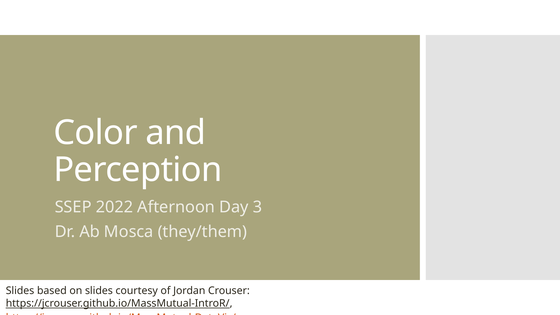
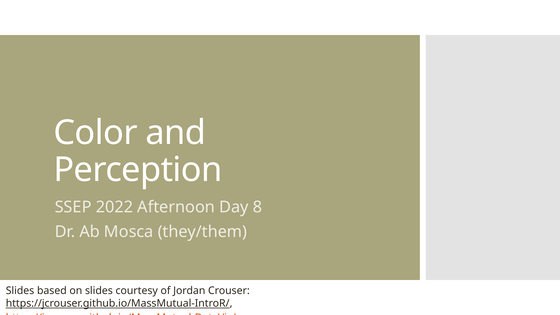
3: 3 -> 8 (258, 207)
